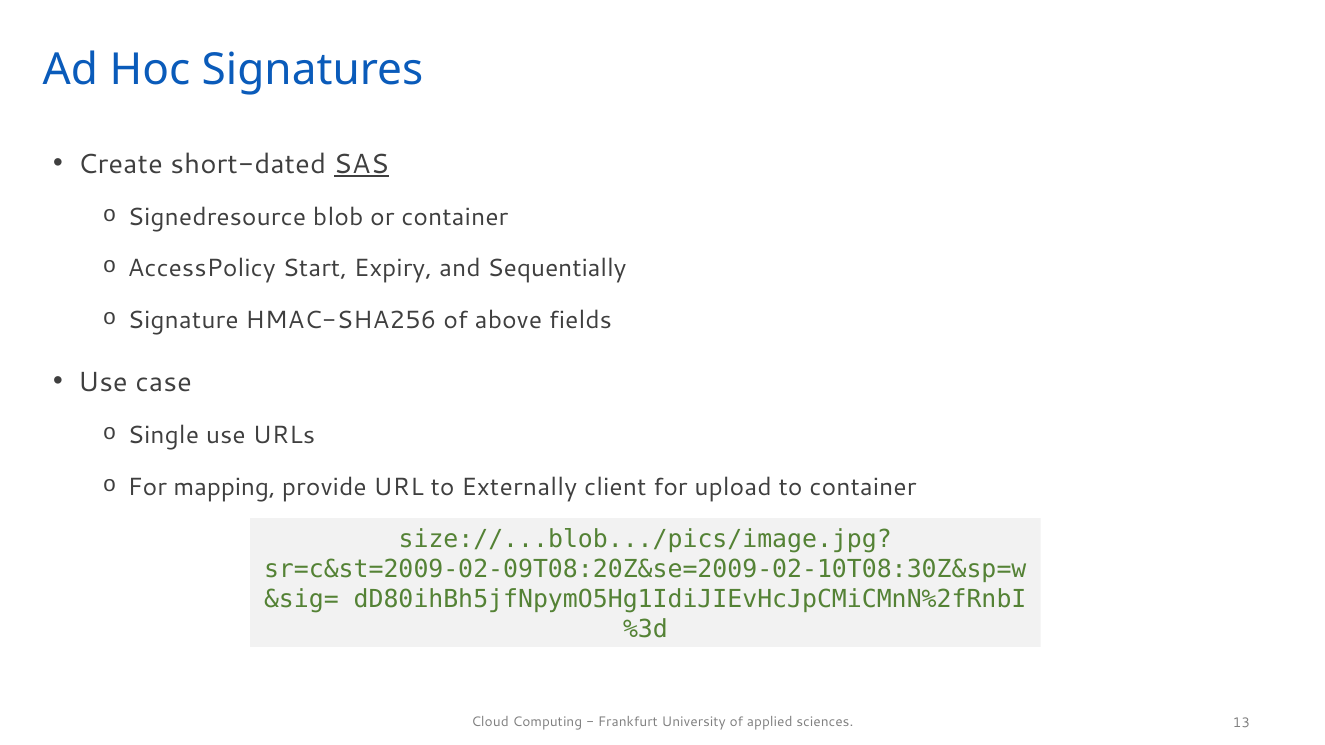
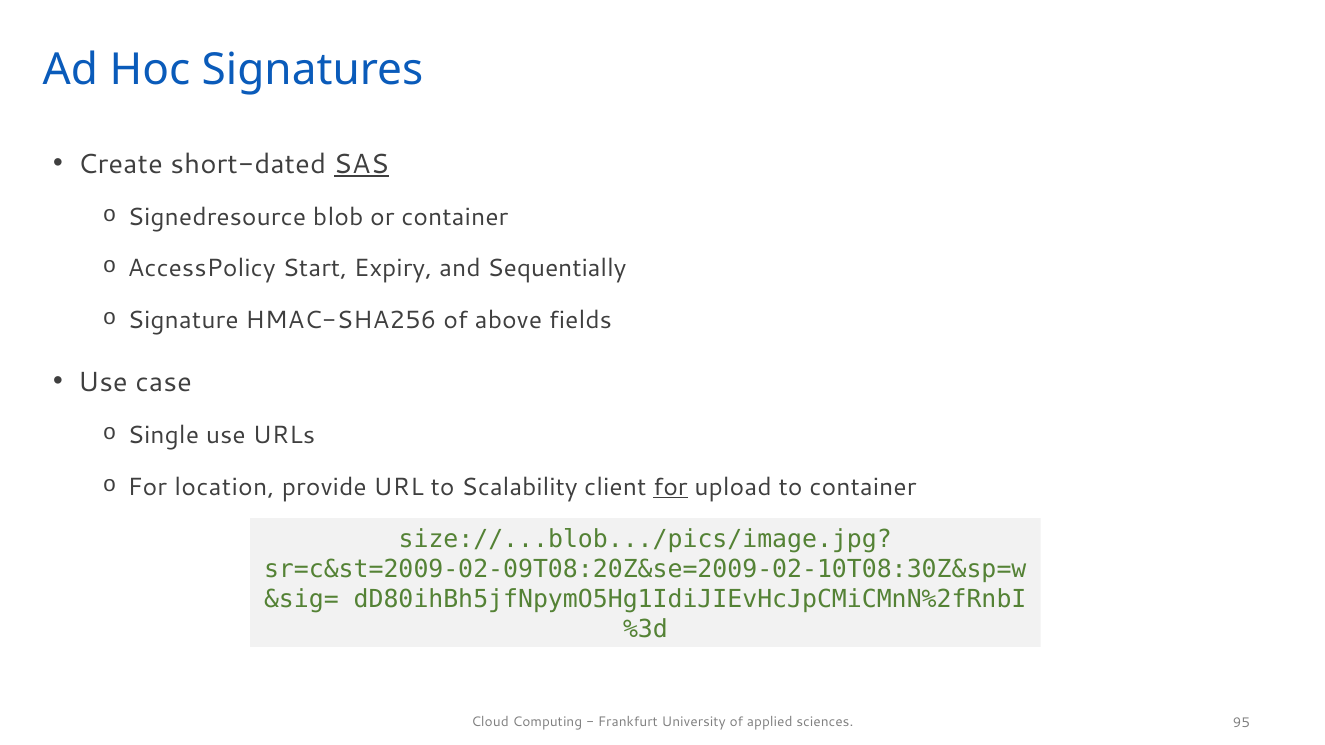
mapping: mapping -> location (224, 487)
Externally: Externally -> Scalability (520, 487)
for underline: none -> present (670, 487)
13: 13 -> 95 (1241, 723)
